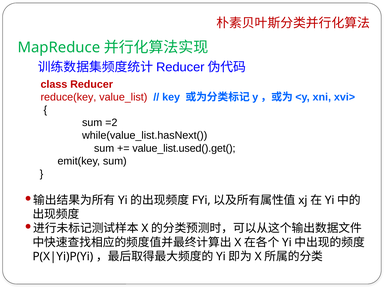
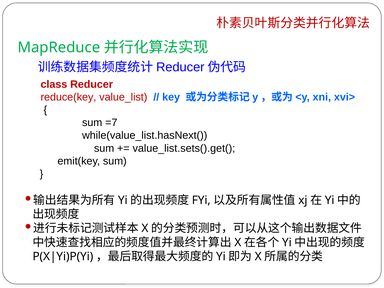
=2: =2 -> =7 (111, 123)
value_list.used().get(: value_list.used().get( -> value_list.sets().get( (184, 148)
